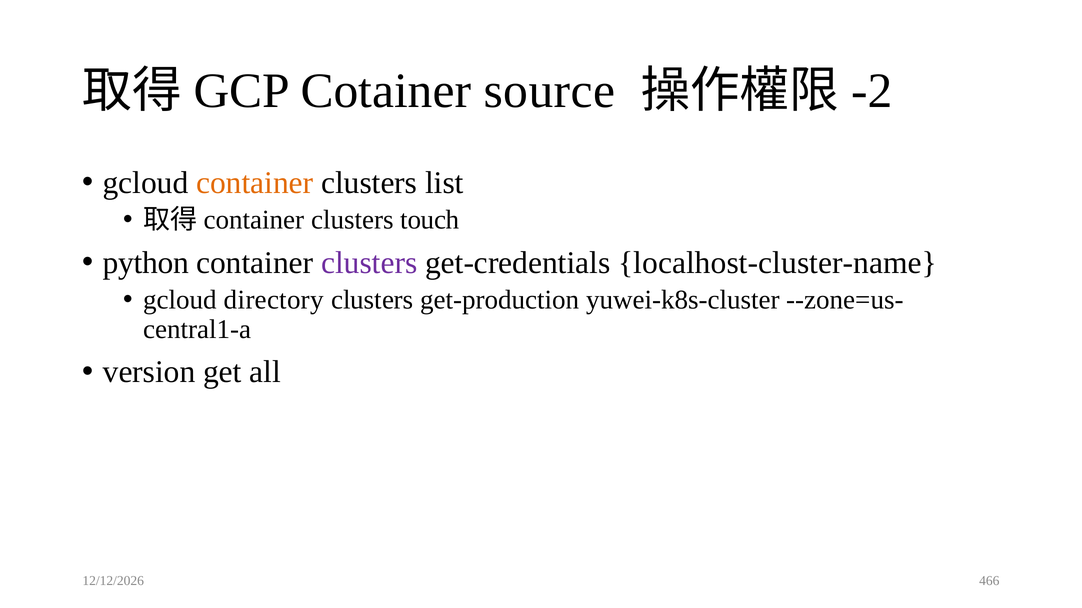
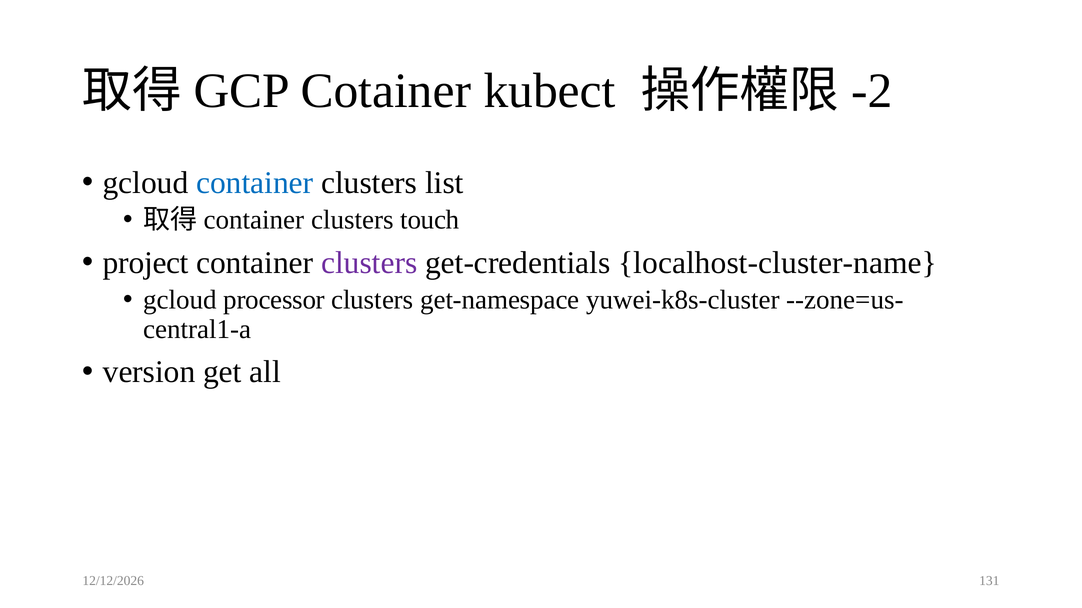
source: source -> kubect (550, 91)
container colour: orange -> blue (255, 183)
python: python -> project (146, 263)
directory: directory -> processor (274, 300)
get-production: get-production -> get-namespace (500, 300)
466: 466 -> 131 (989, 581)
